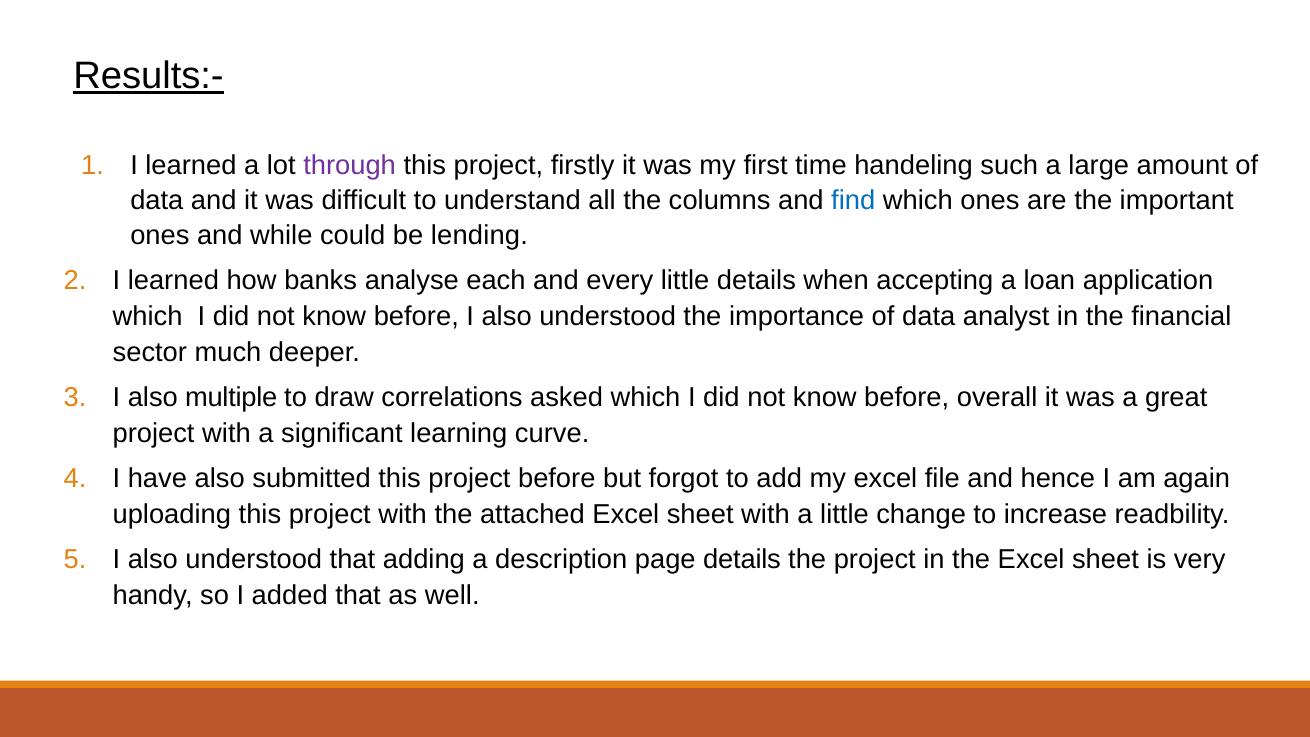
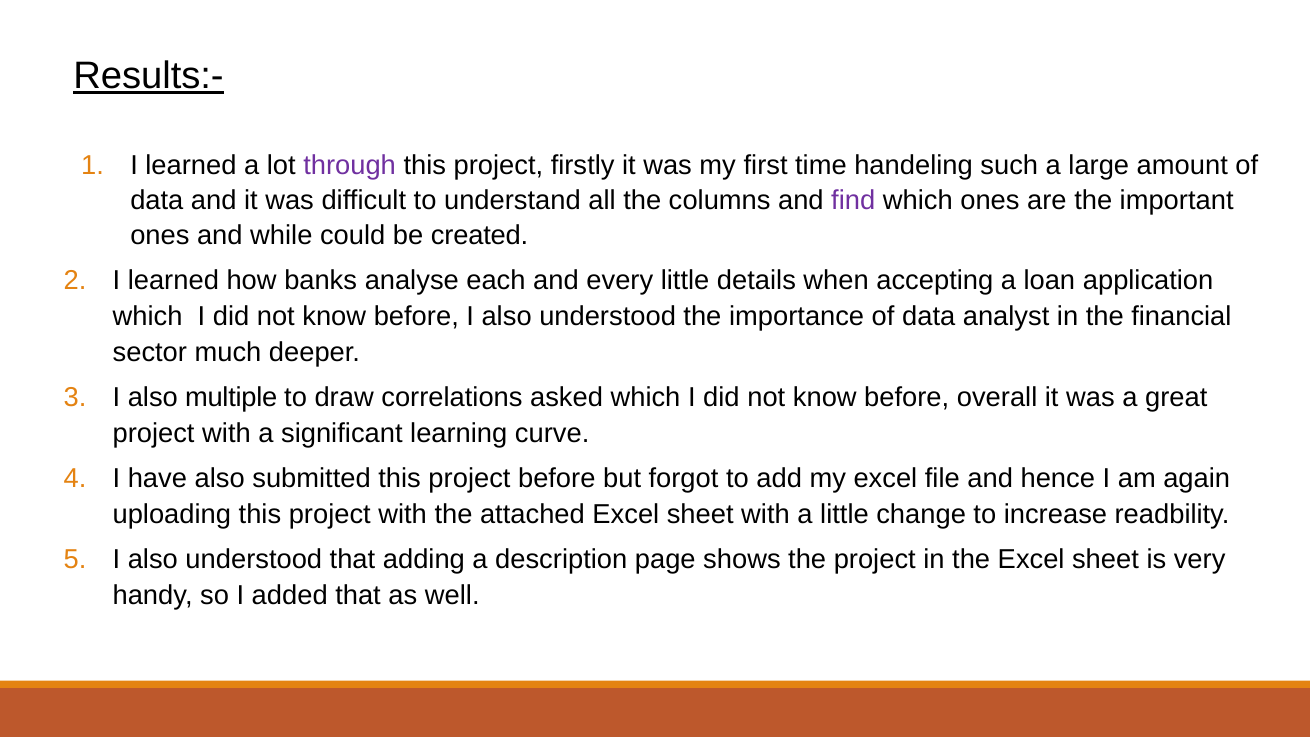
find colour: blue -> purple (853, 200)
lending: lending -> created (480, 235)
page details: details -> shows (742, 559)
